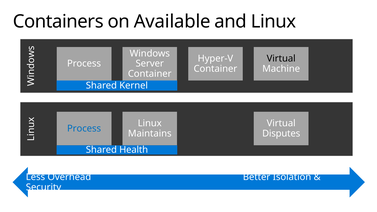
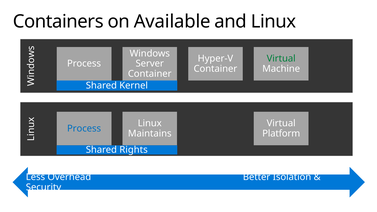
Virtual colour: black -> green (281, 59)
Disputes: Disputes -> Platform (281, 134)
Health: Health -> Rights (134, 150)
